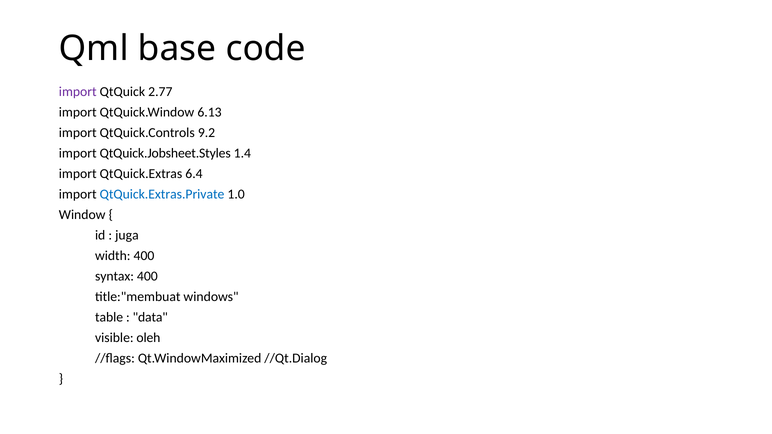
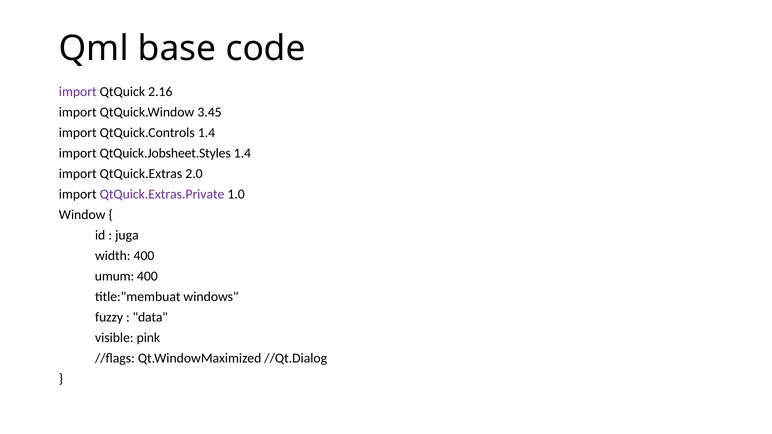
2.77: 2.77 -> 2.16 (160, 92)
6.13: 6.13 -> 3.45 (210, 112)
QtQuick.Controls 9.2: 9.2 -> 1.4 (207, 133)
6.4: 6.4 -> 2.0 (194, 174)
QtQuick.Extras.Private colour: blue -> purple (162, 194)
syntax: syntax -> umum (115, 277)
table: table -> fuzzy (109, 318)
oleh: oleh -> pink (148, 338)
